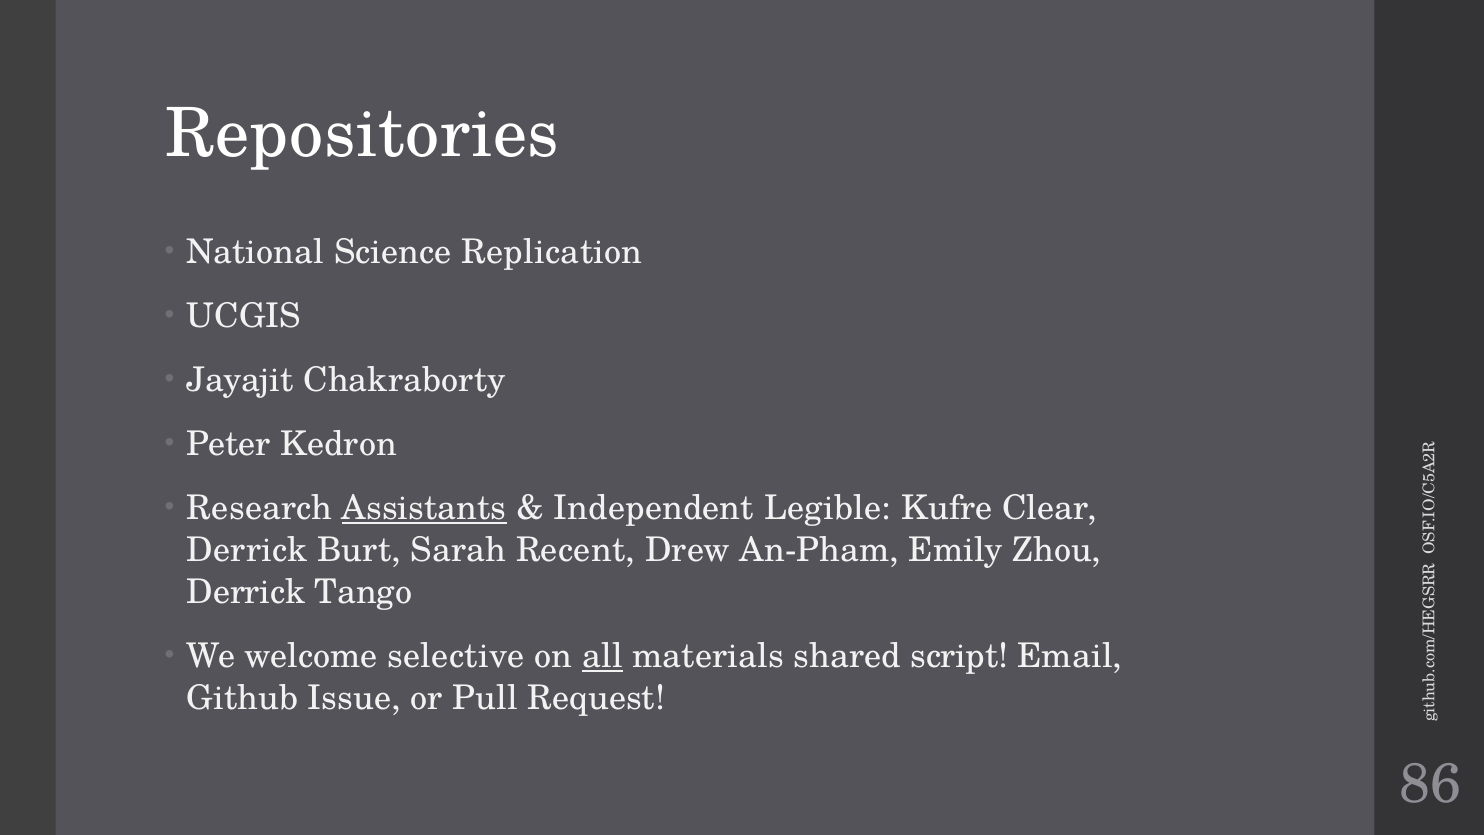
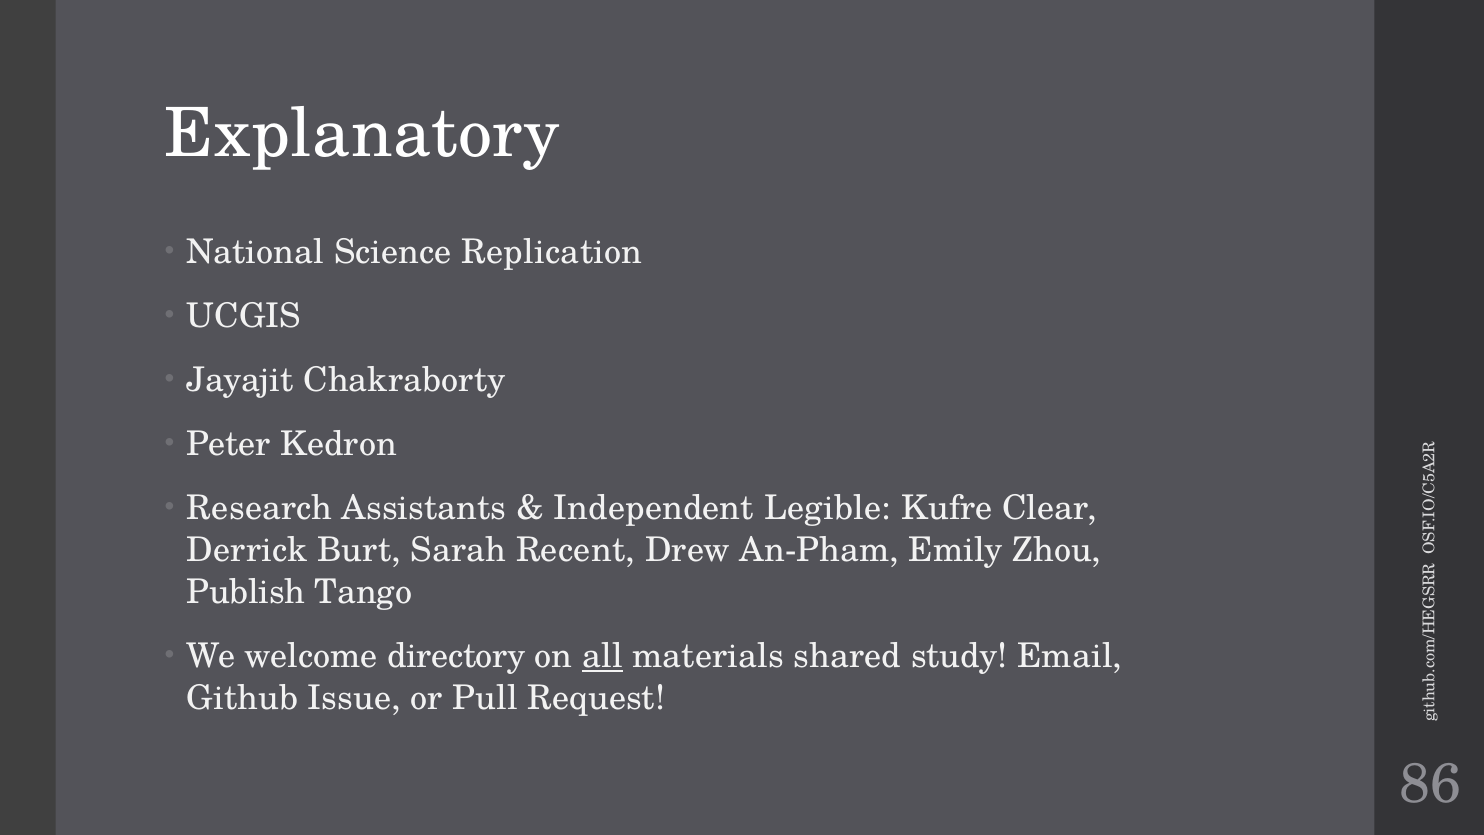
Repositories: Repositories -> Explanatory (362, 134)
Assistants underline: present -> none (424, 508)
Derrick: Derrick -> Publish (246, 592)
selective: selective -> directory (456, 656)
script: script -> study (959, 656)
